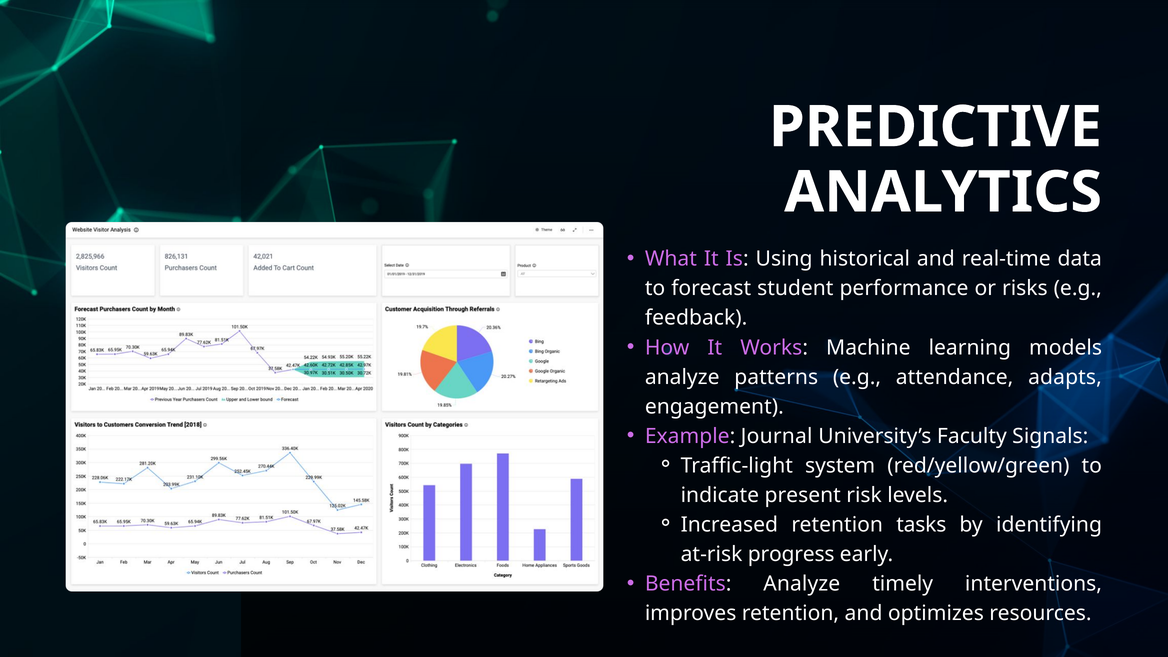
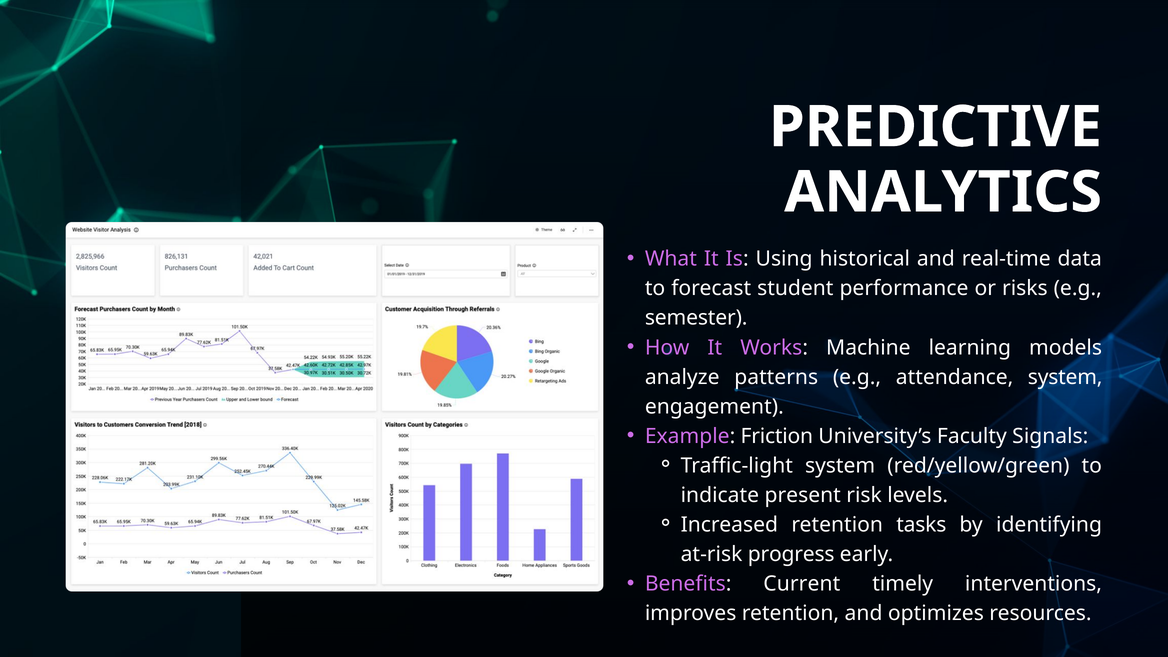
feedback: feedback -> semester (696, 318)
attendance adapts: adapts -> system (1065, 377)
Journal: Journal -> Friction (777, 436)
Benefits Analyze: Analyze -> Current (802, 584)
